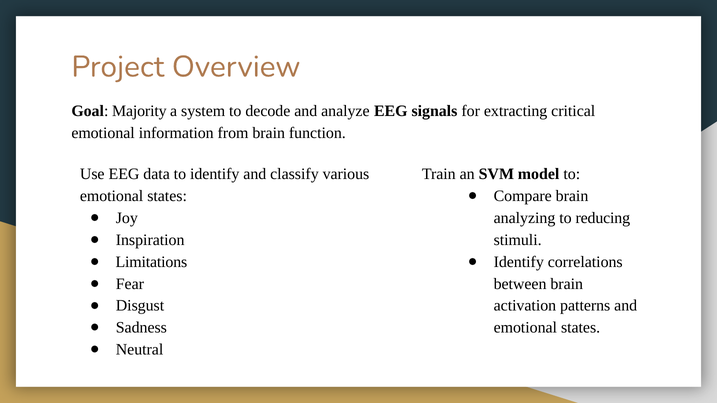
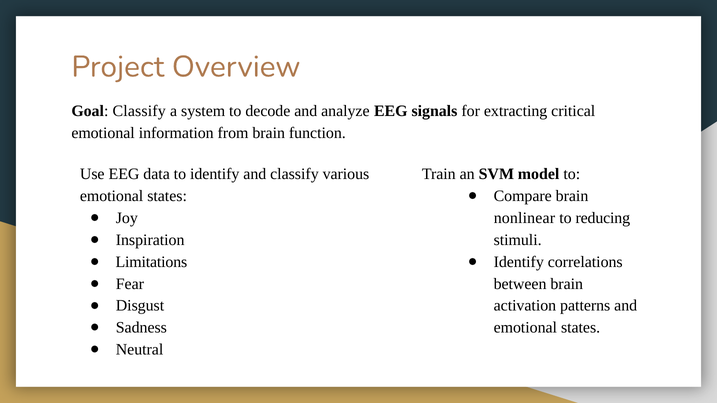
Goal Majority: Majority -> Classify (139, 111)
analyzing: analyzing -> nonlinear (524, 218)
